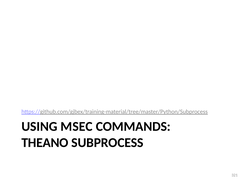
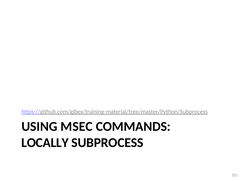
THEANO: THEANO -> LOCALLY (45, 142)
